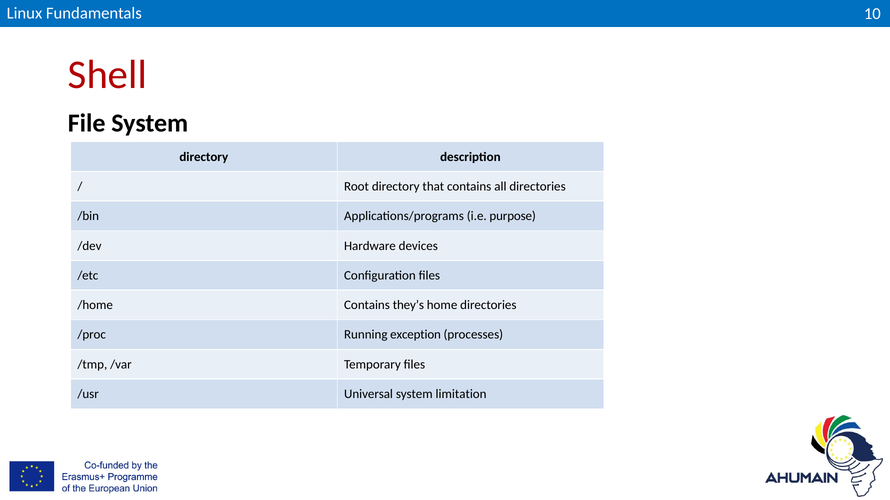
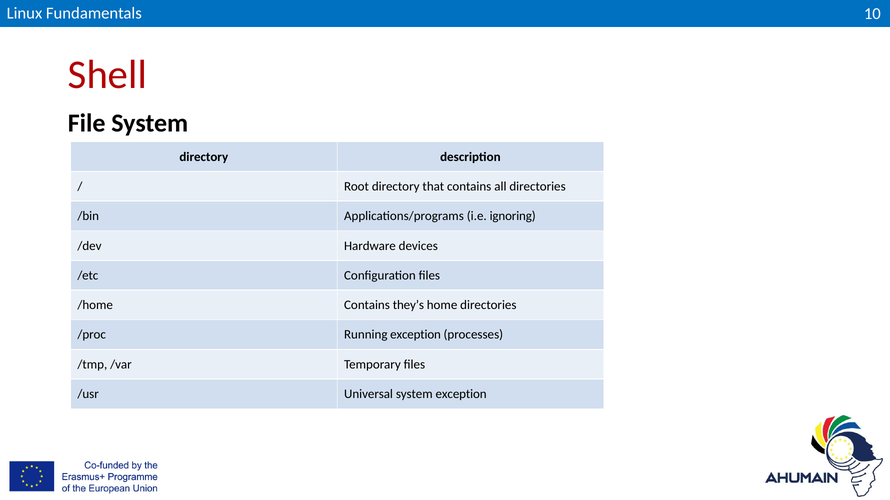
purpose: purpose -> ignoring (513, 216)
system limitation: limitation -> exception (461, 395)
